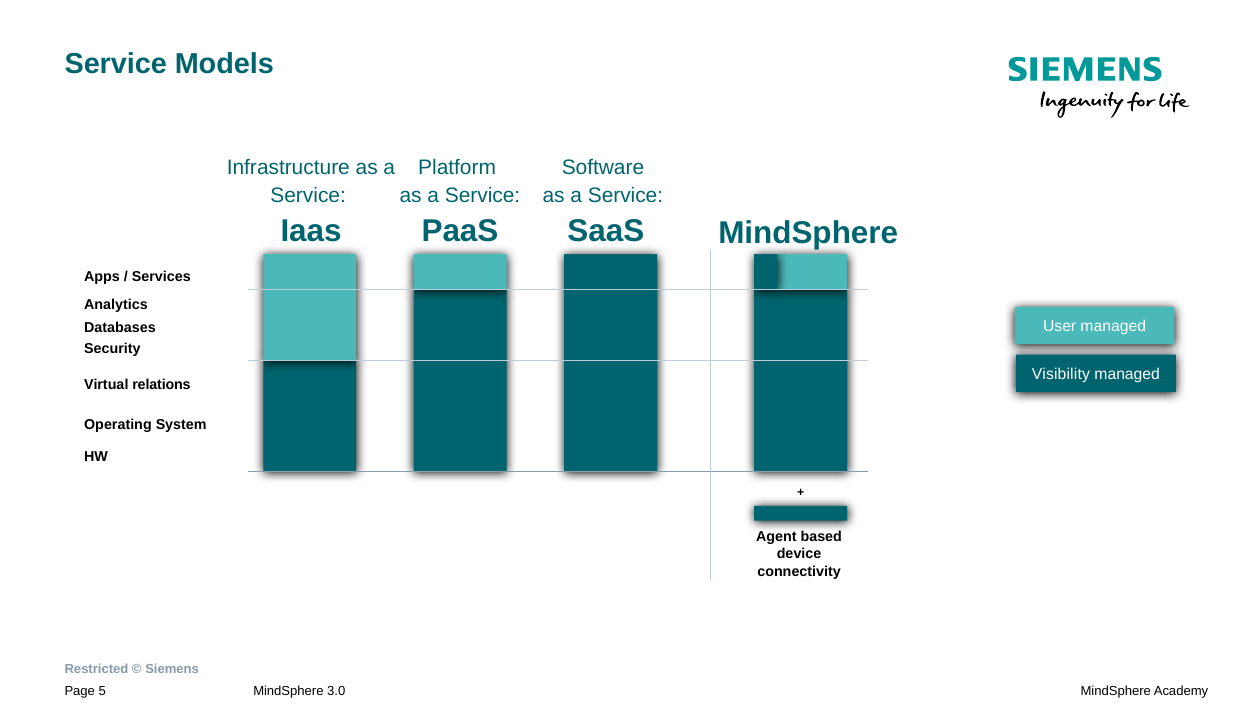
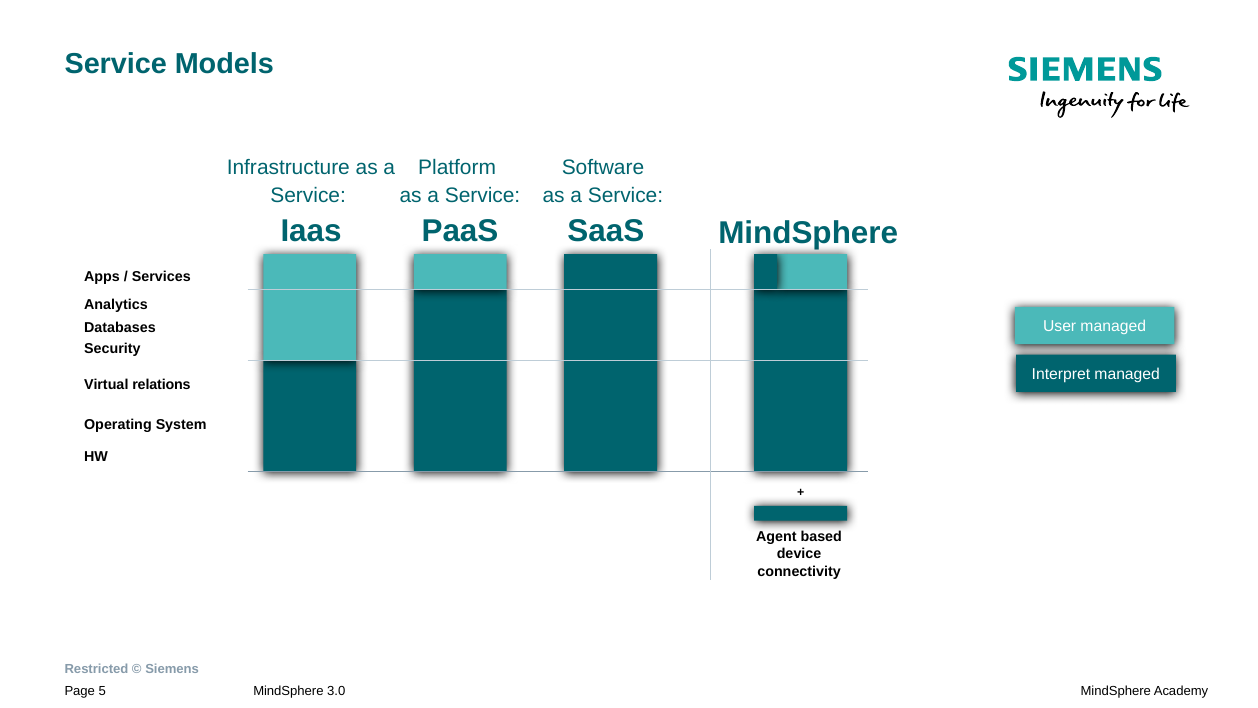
Visibility: Visibility -> Interpret (1061, 374)
